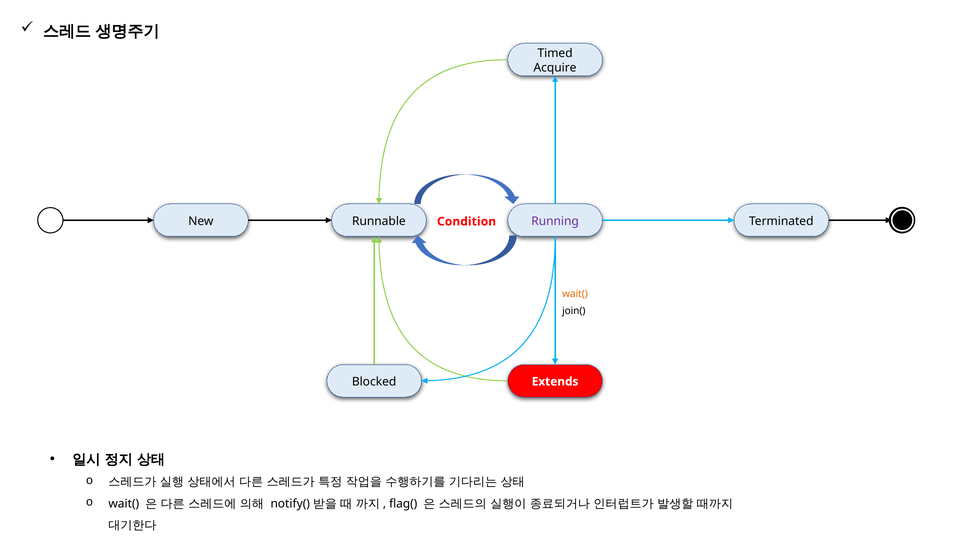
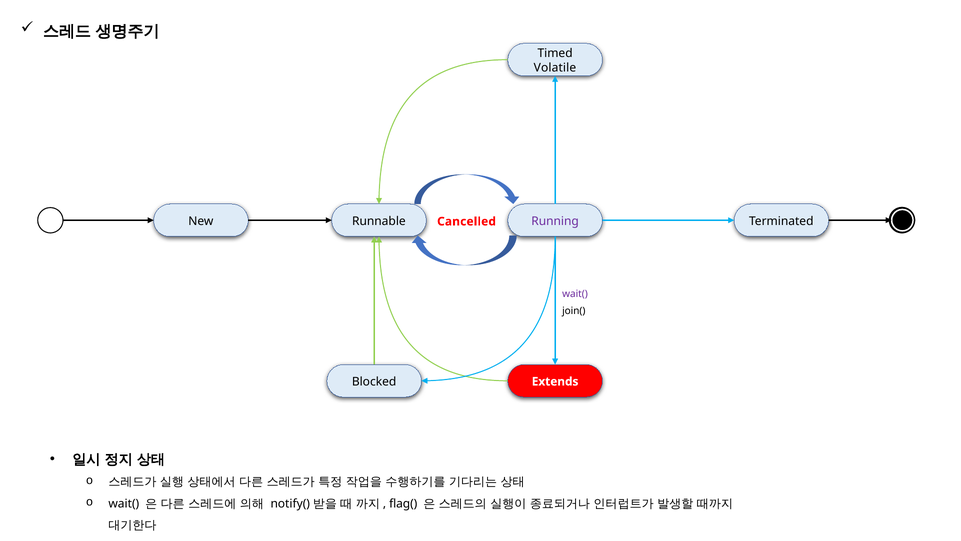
Acquire: Acquire -> Volatile (555, 68)
Condition: Condition -> Cancelled (467, 221)
wait( colour: orange -> purple (575, 294)
